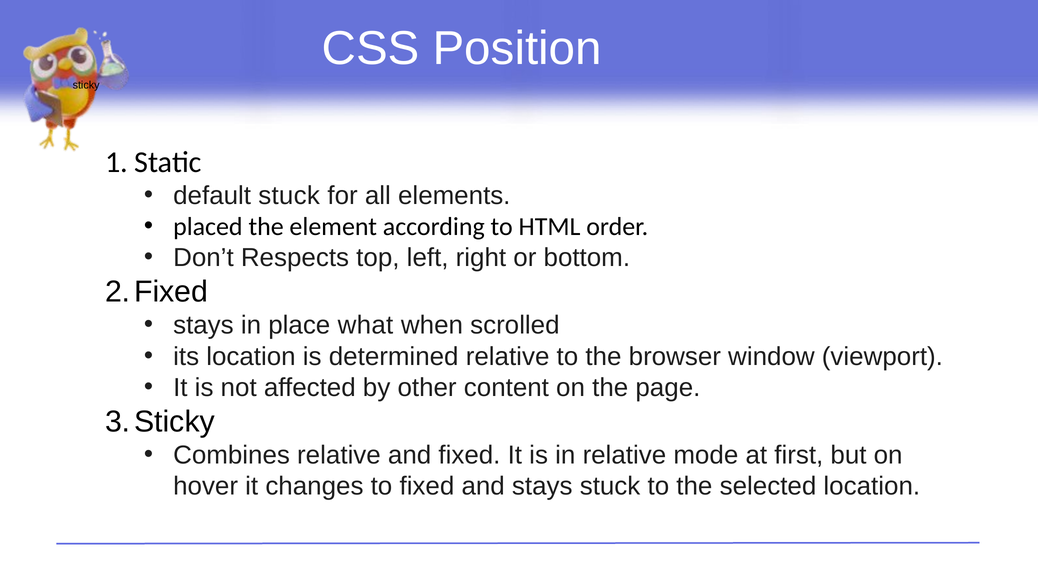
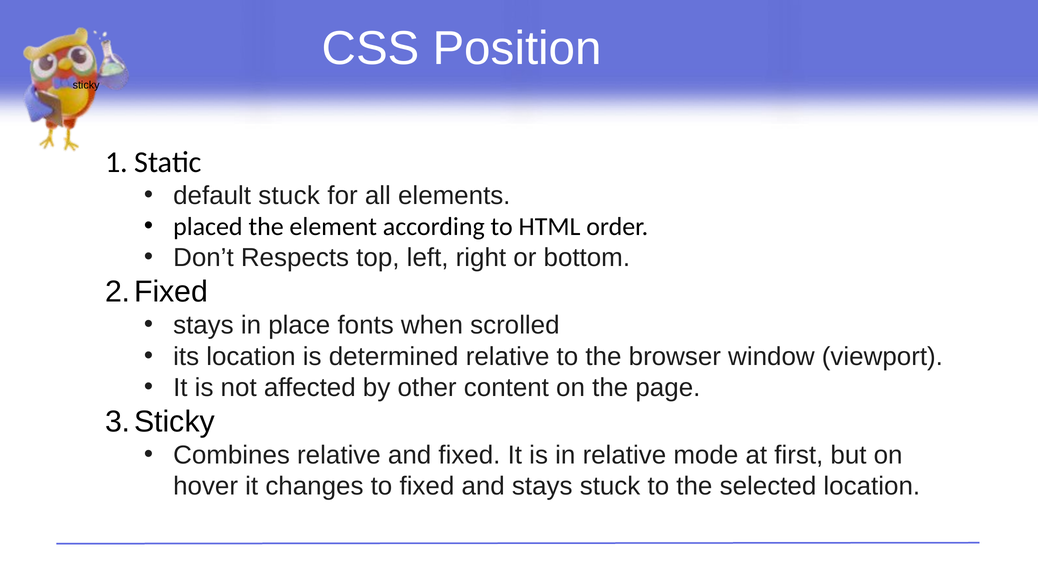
what: what -> fonts (366, 325)
